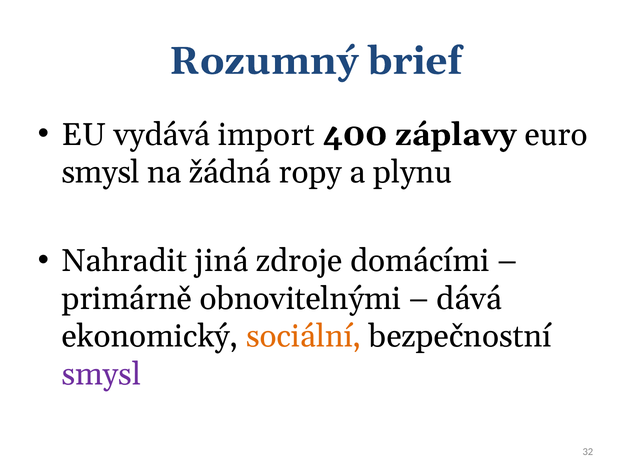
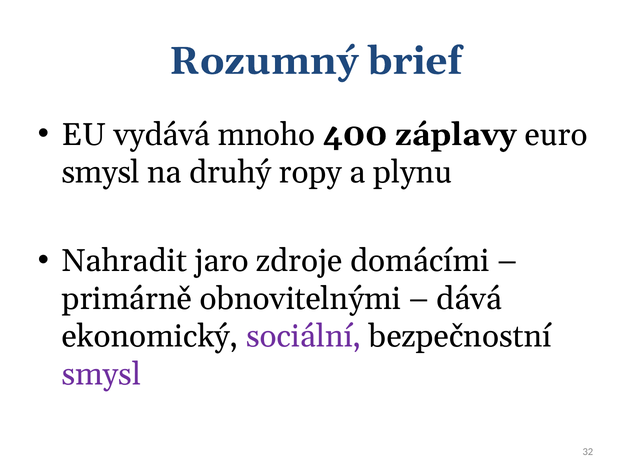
import: import -> mnoho (266, 135)
žádná: žádná -> druhý (230, 173)
jiná: jiná -> jaro (222, 261)
sociální colour: orange -> purple (304, 337)
